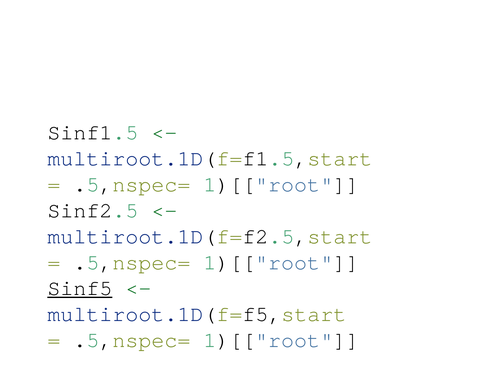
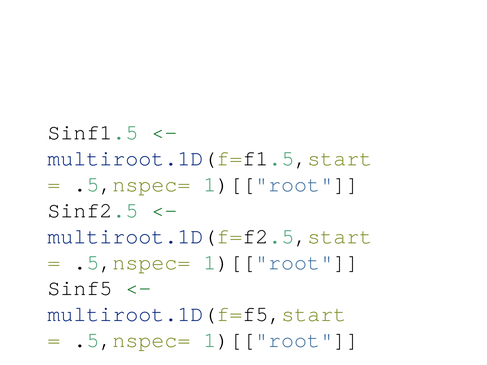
Sinf5 underline: present -> none (80, 288)
